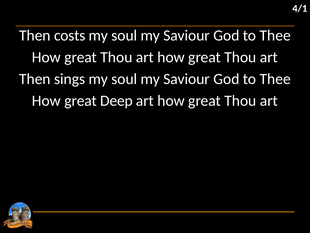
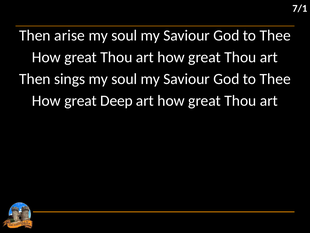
4/1: 4/1 -> 7/1 (300, 8)
costs: costs -> arise (70, 35)
